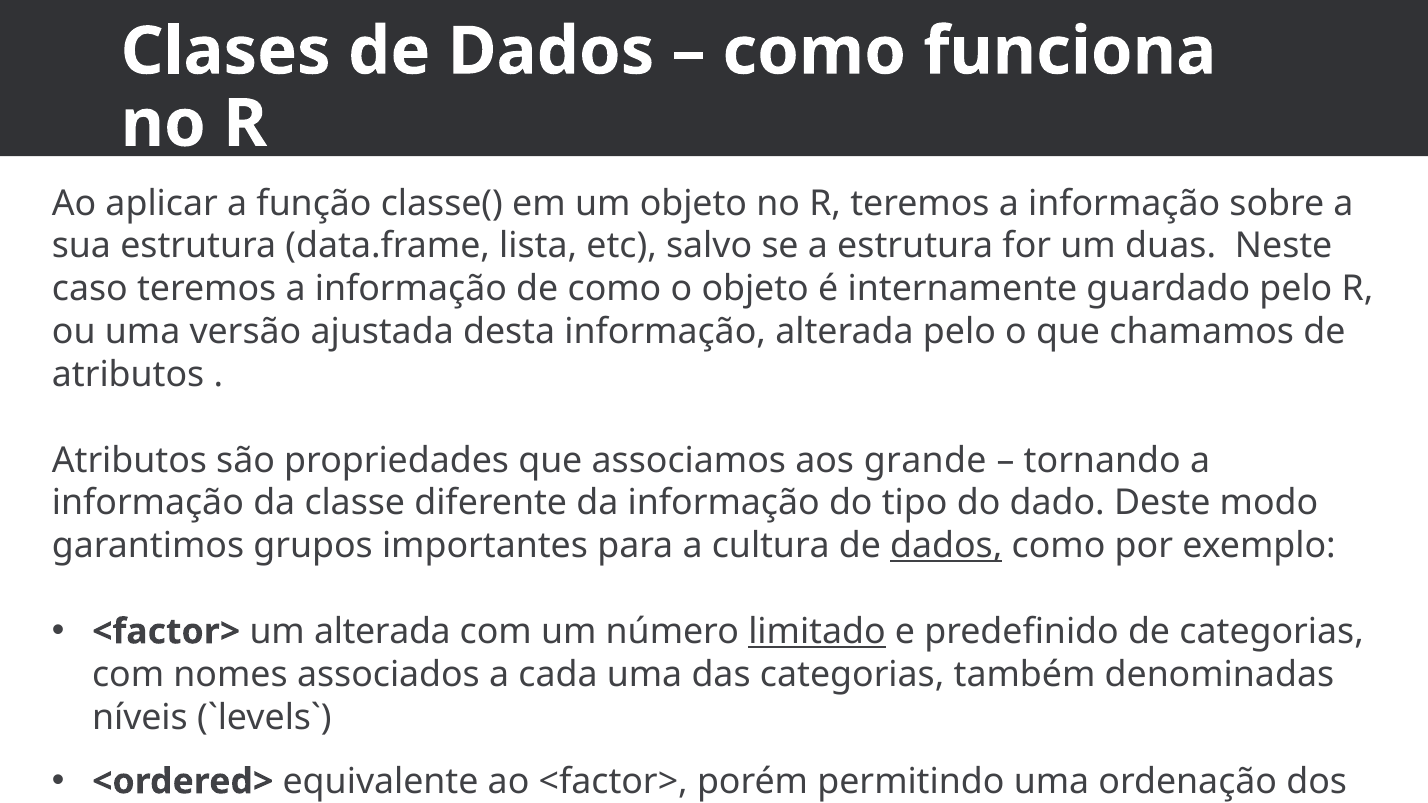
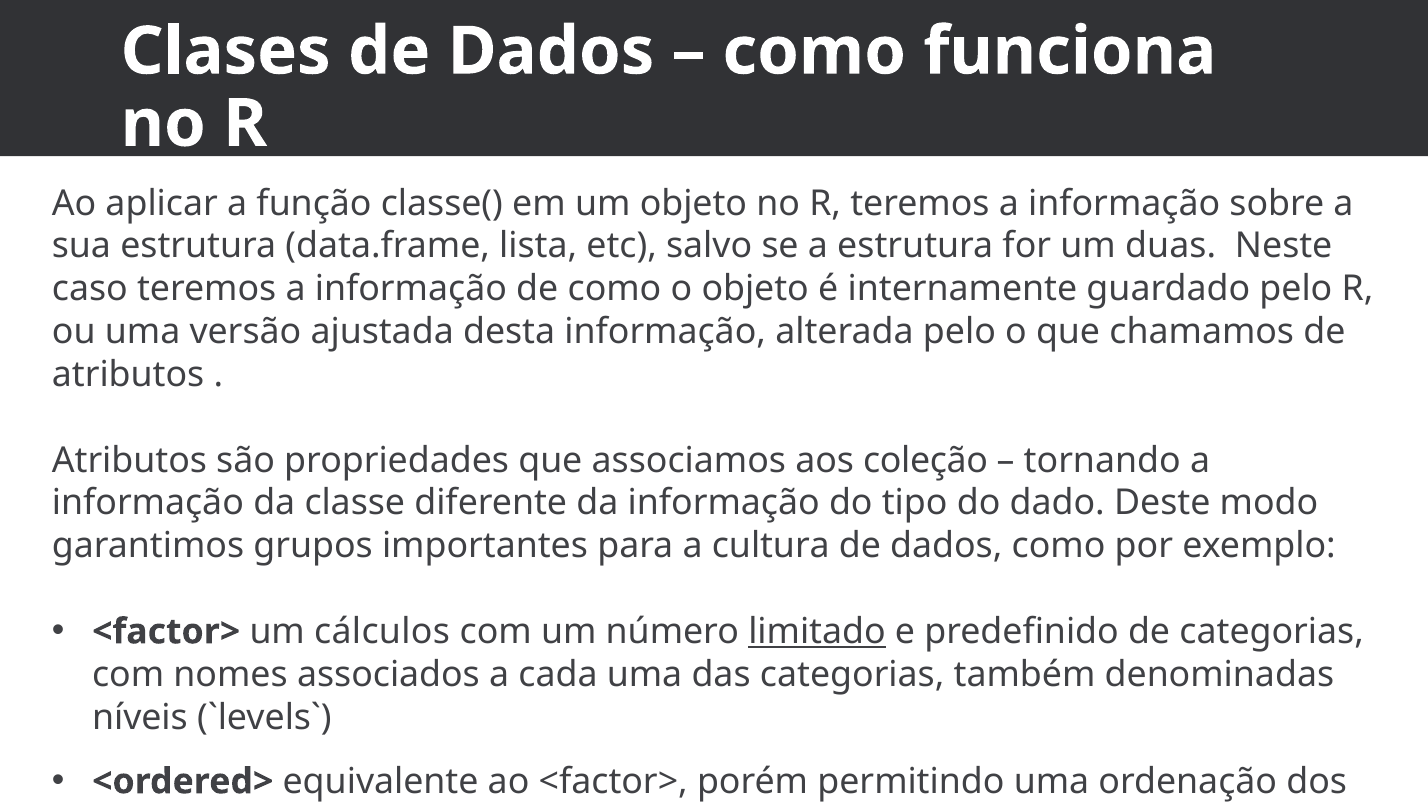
grande: grande -> coleção (926, 460)
dados underline: present -> none (946, 546)
um alterada: alterada -> cálculos (382, 632)
